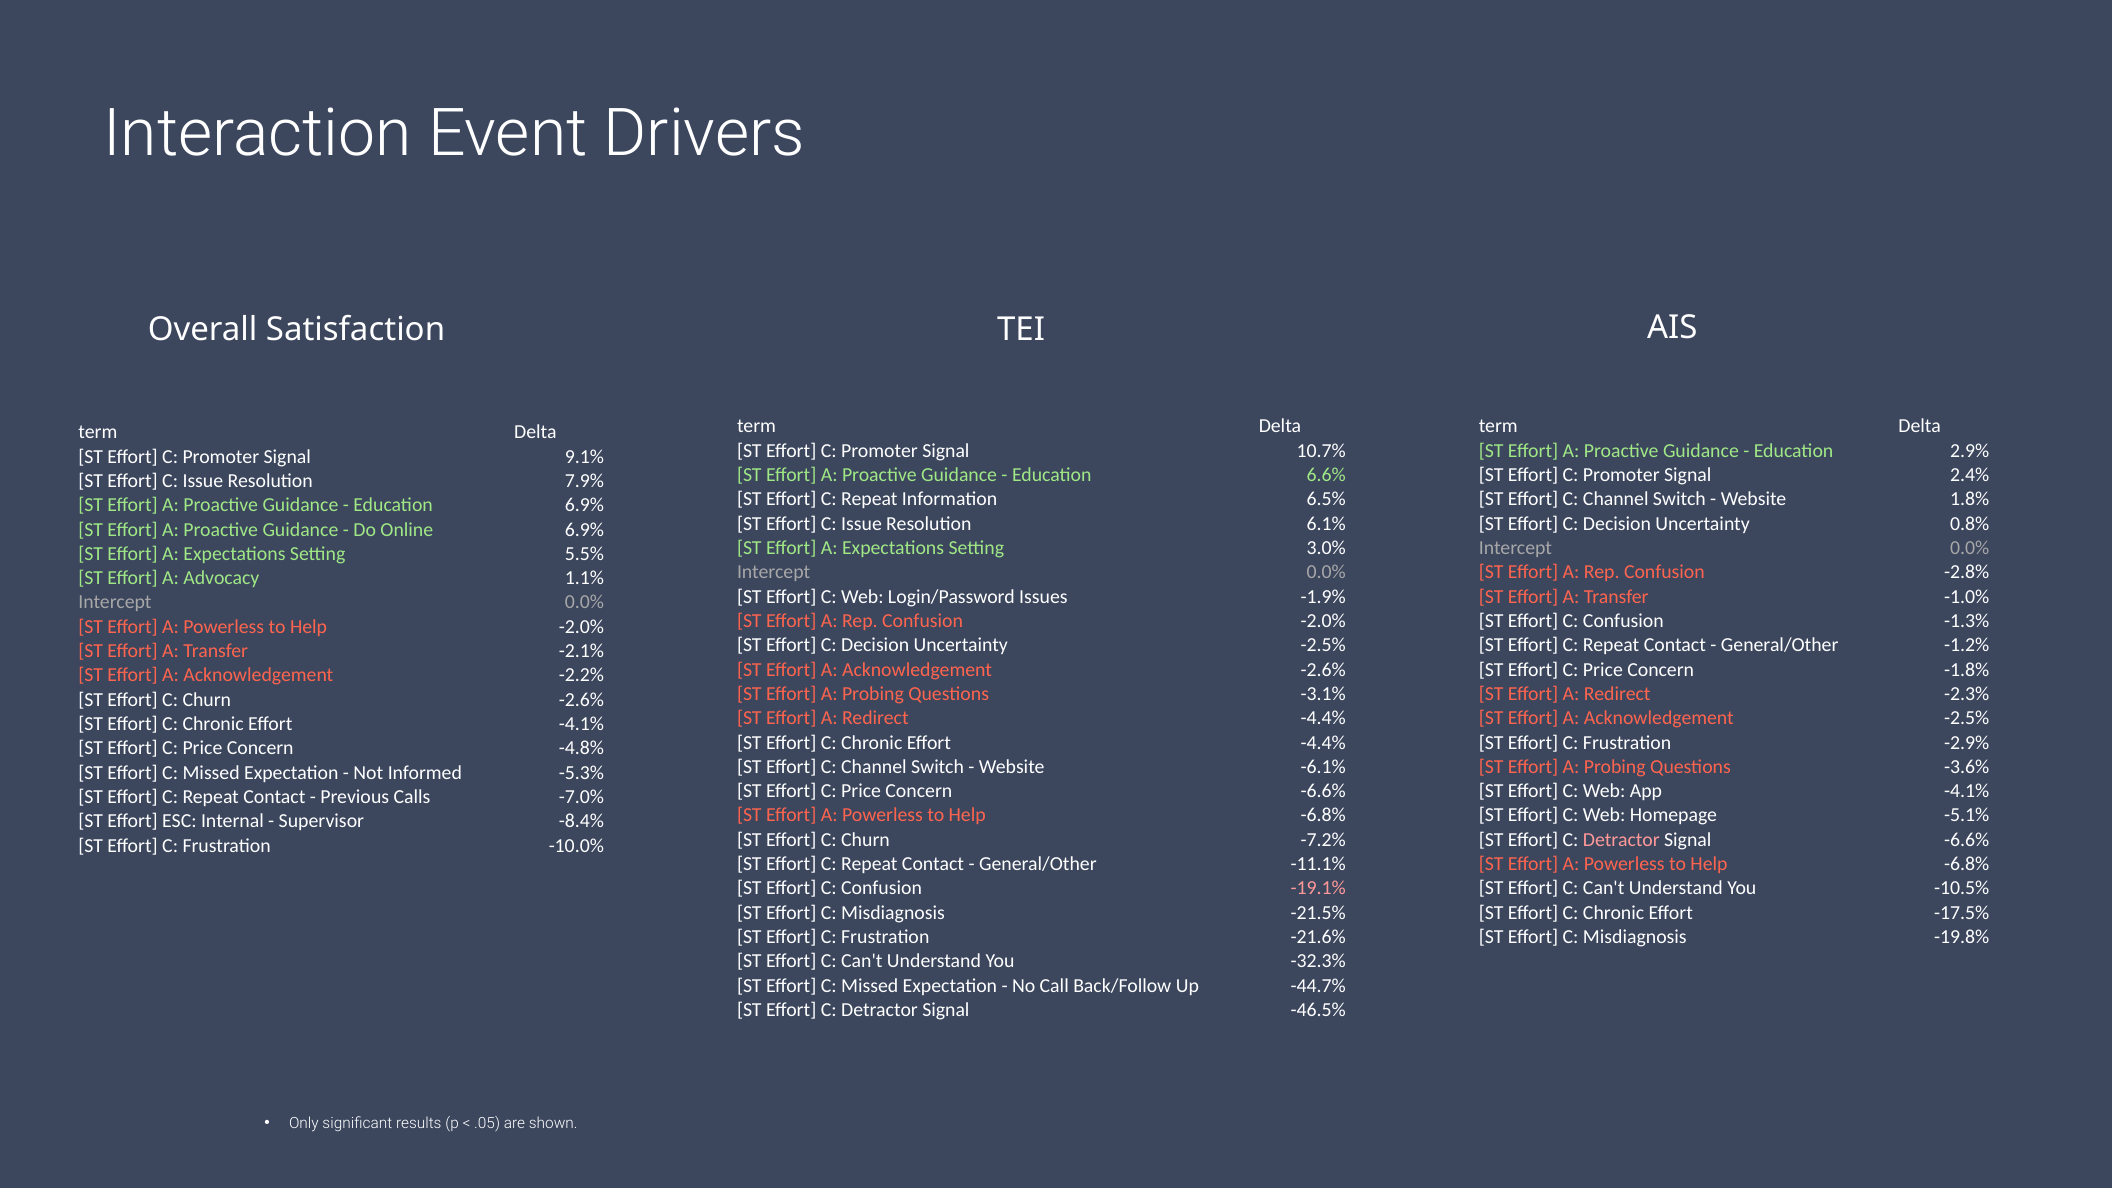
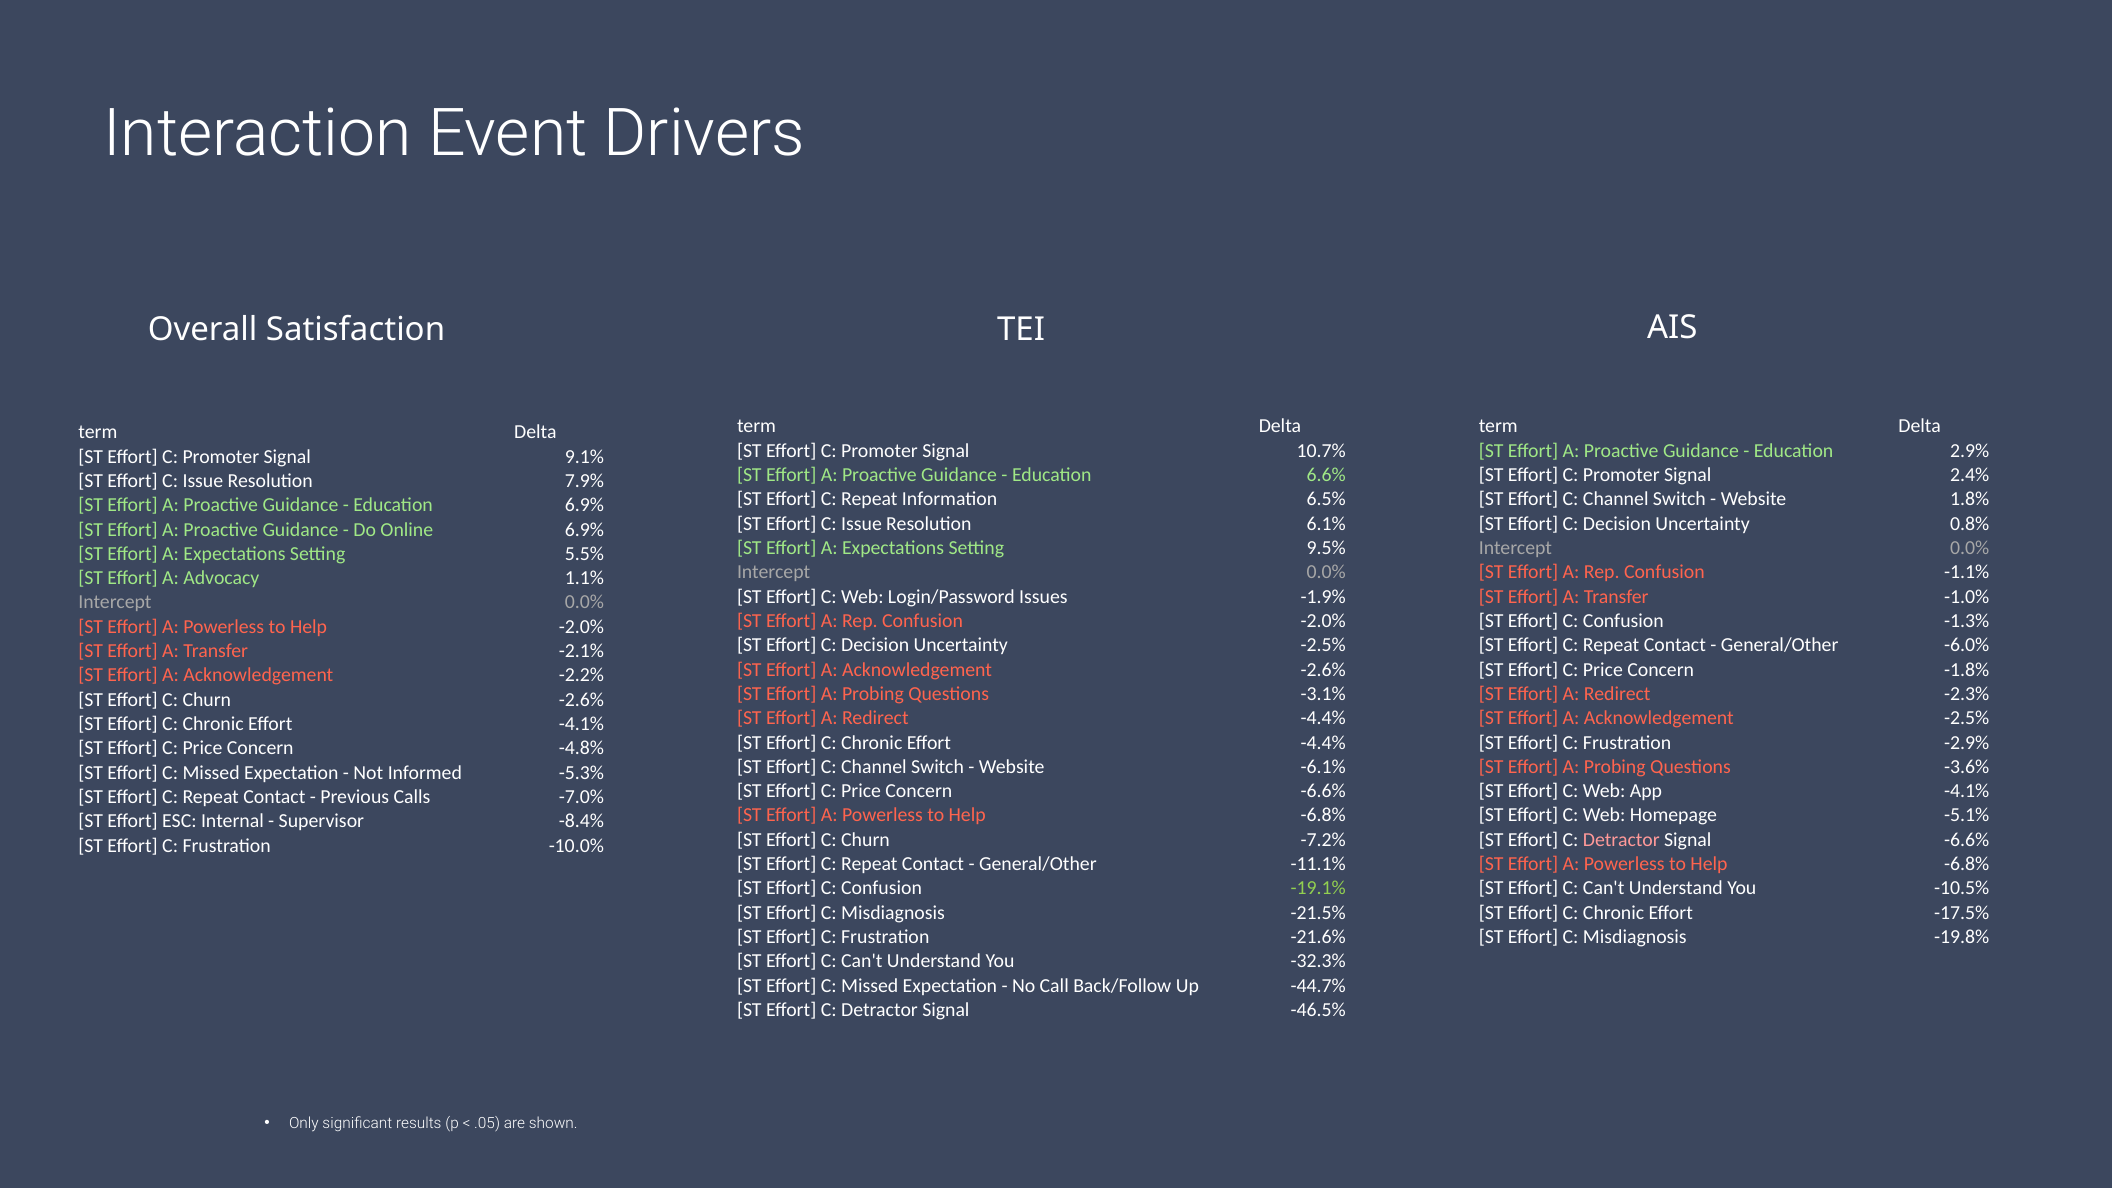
3.0%: 3.0% -> 9.5% (1326, 548)
-2.8%: -2.8% -> -1.1% (1967, 572)
-1.2%: -1.2% -> -6.0% (1967, 645)
-19.1% colour: pink -> light green (1318, 888)
